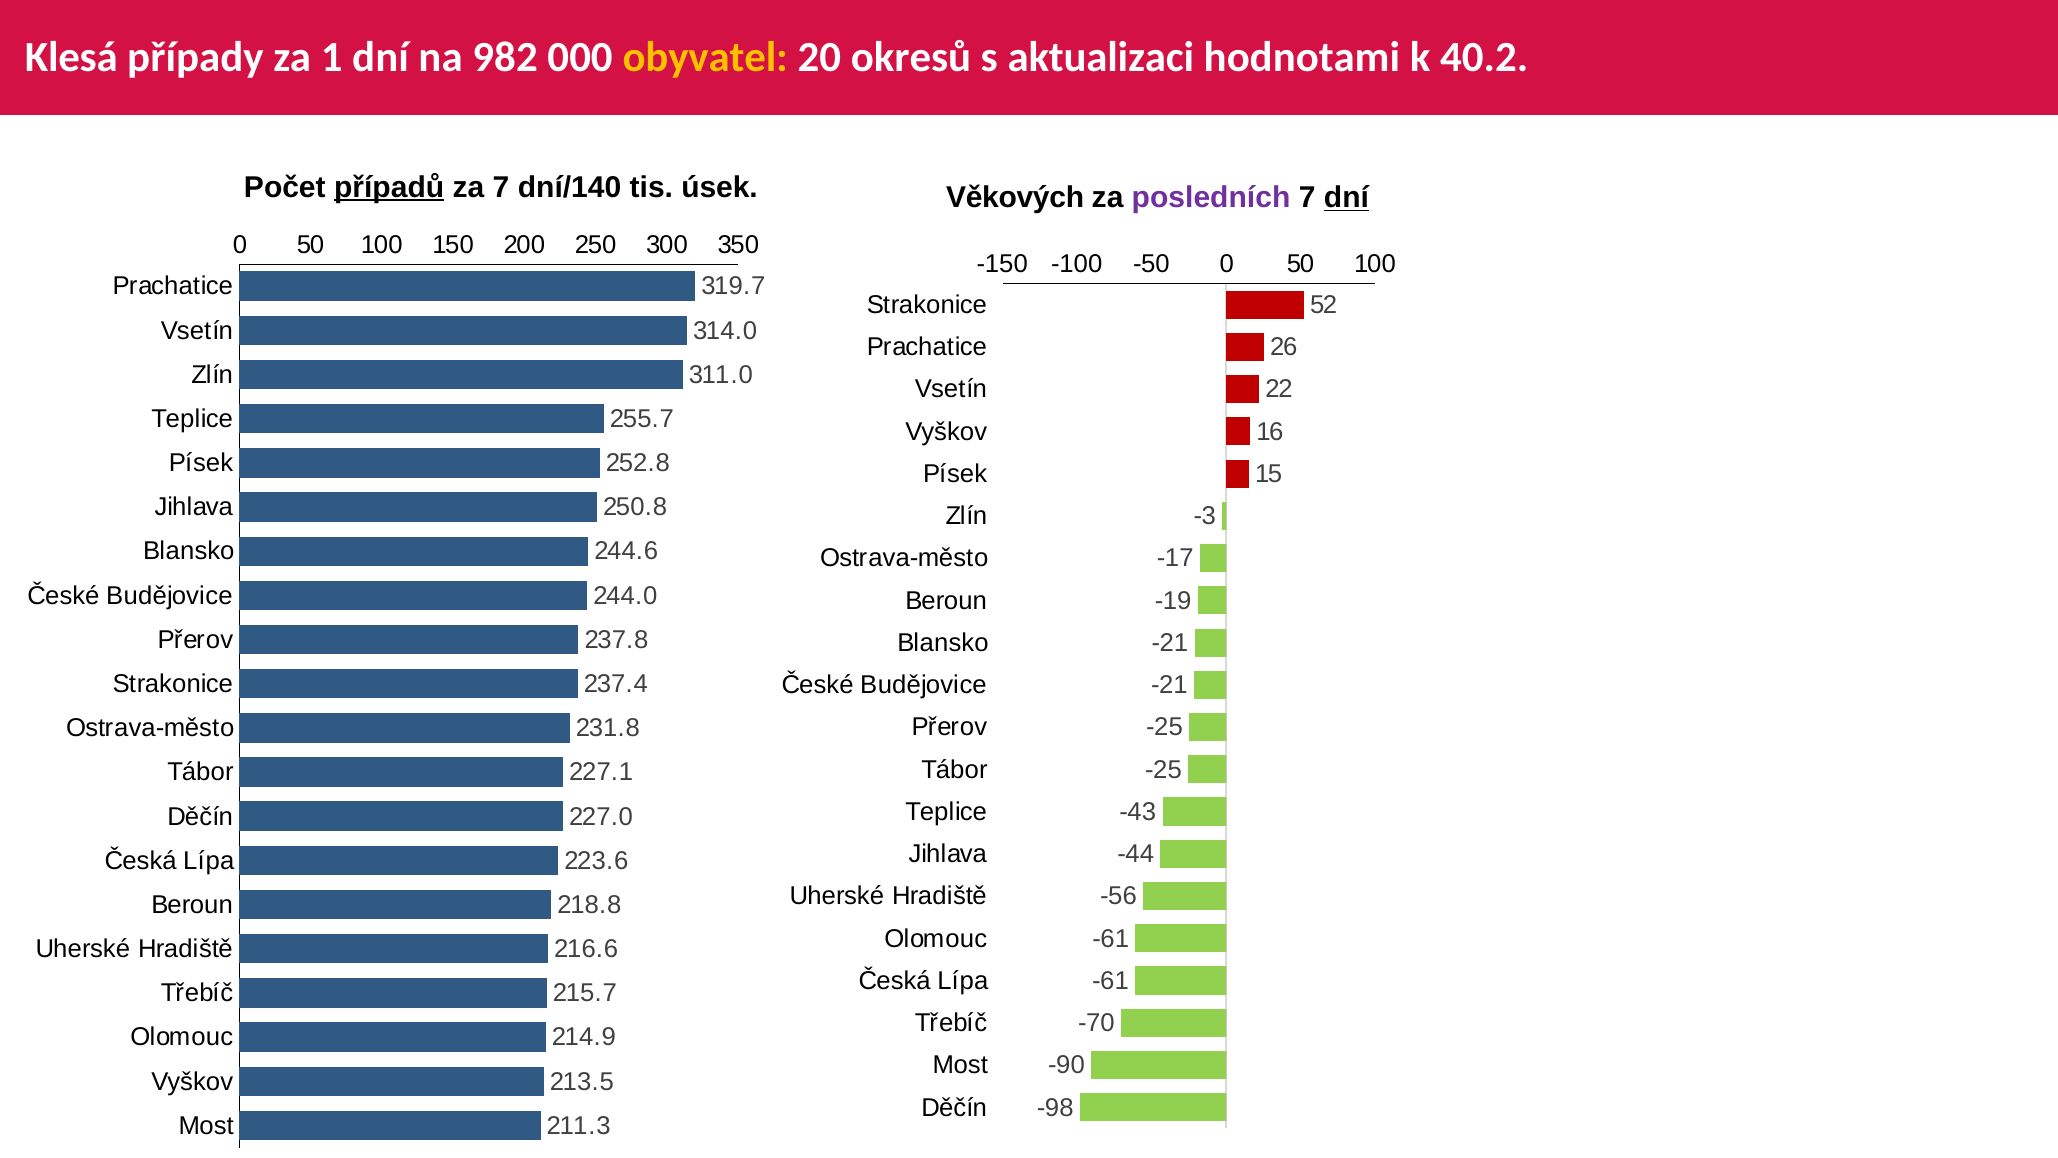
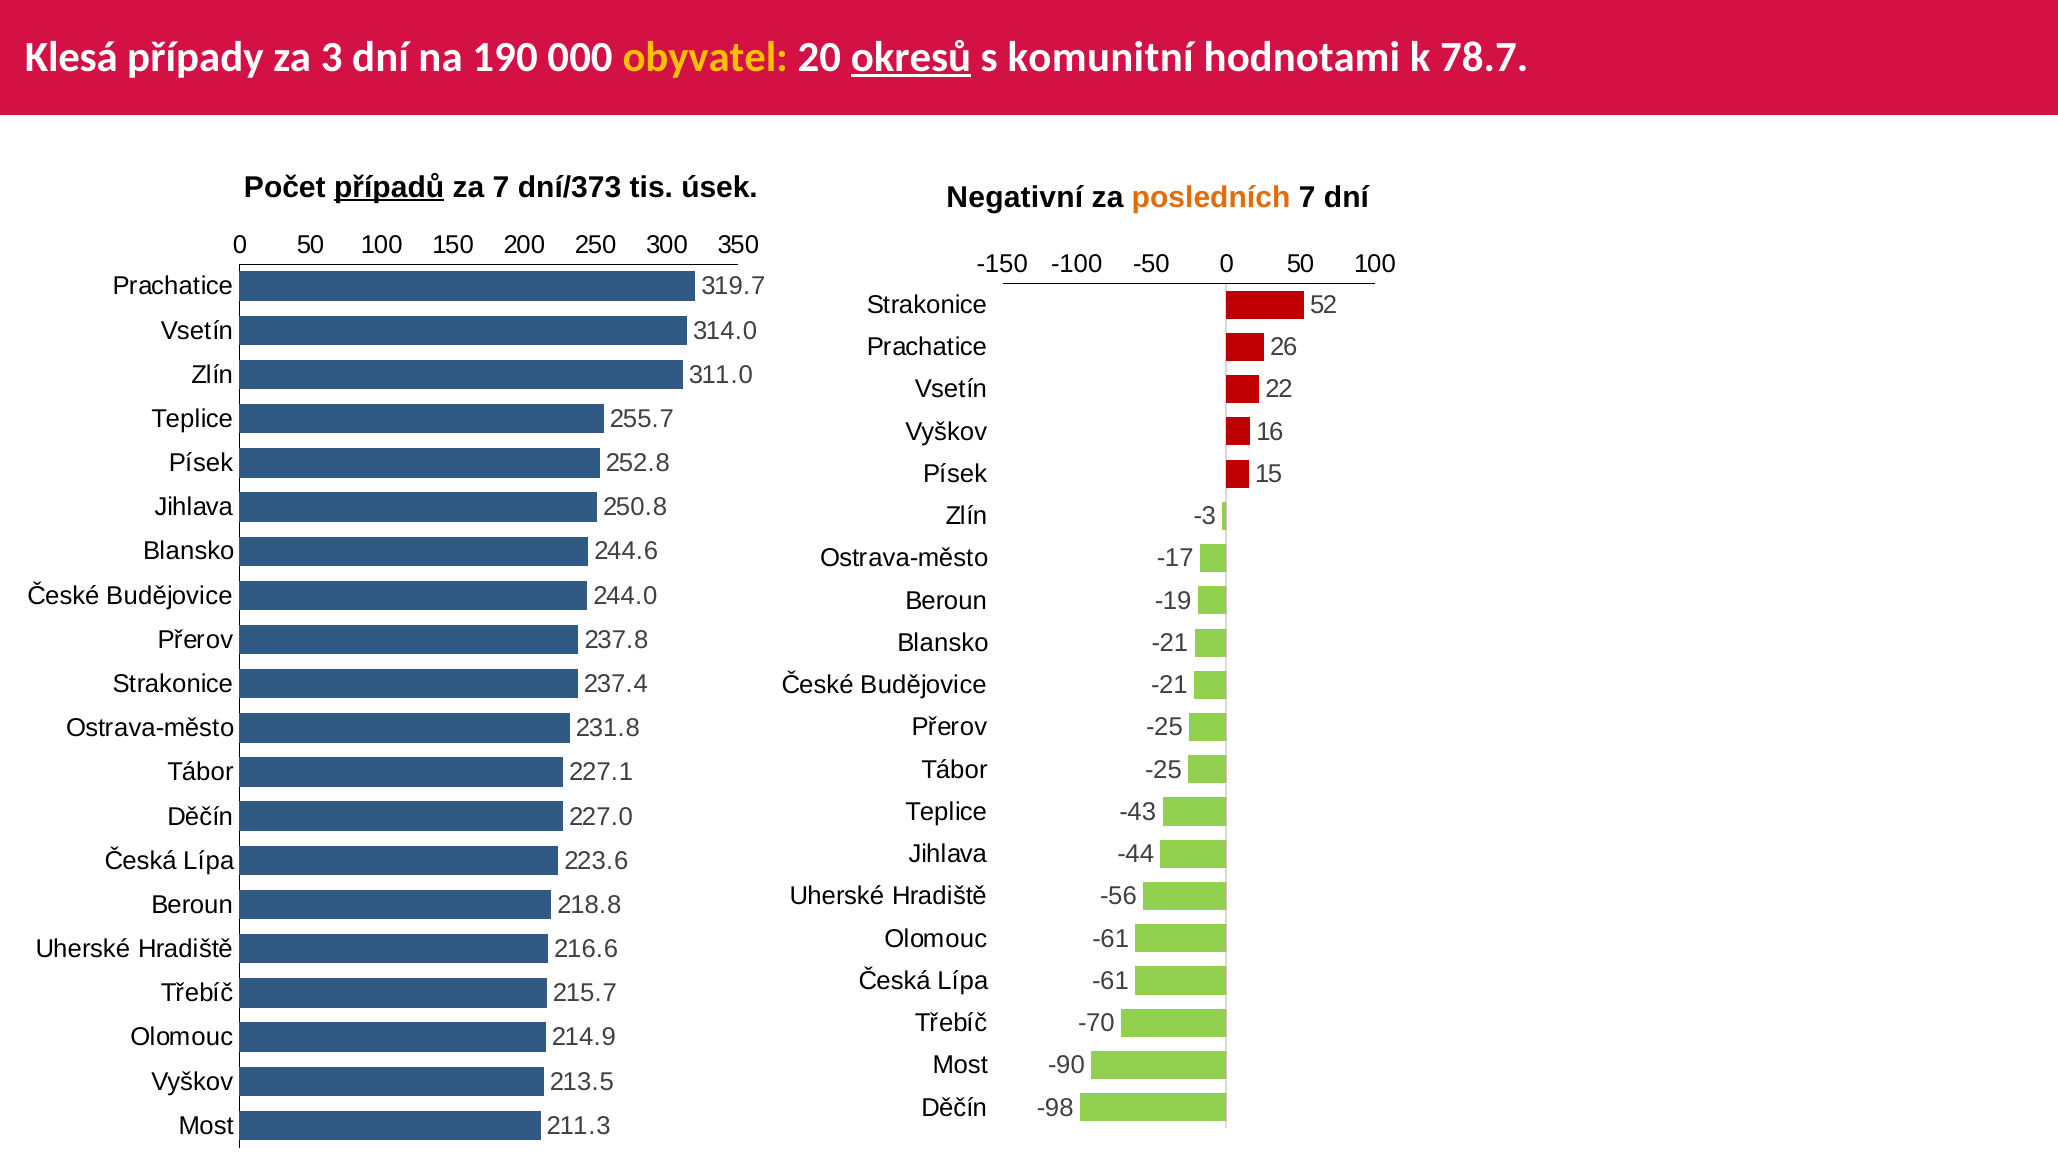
1: 1 -> 3 (332, 57)
982: 982 -> 190 (505, 57)
okresů underline: none -> present (911, 57)
aktualizaci: aktualizaci -> komunitní (1101, 57)
40.2: 40.2 -> 78.7 (1484, 57)
dní/140: dní/140 -> dní/373 (570, 187)
Věkových: Věkových -> Negativní (1015, 197)
posledních colour: purple -> orange (1211, 197)
dní underline: present -> none (1346, 197)
